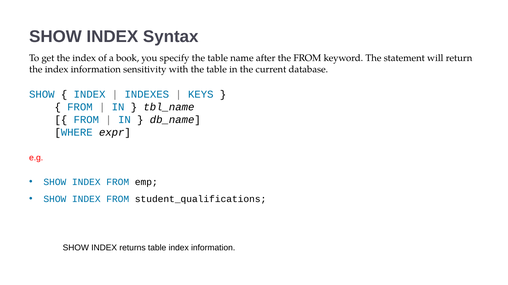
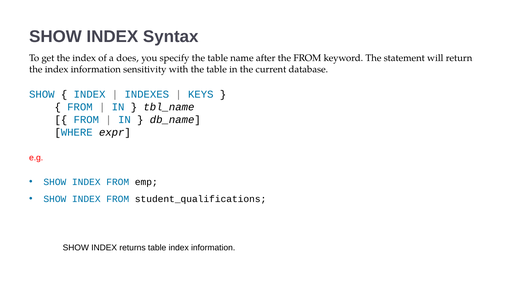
book: book -> does (128, 58)
